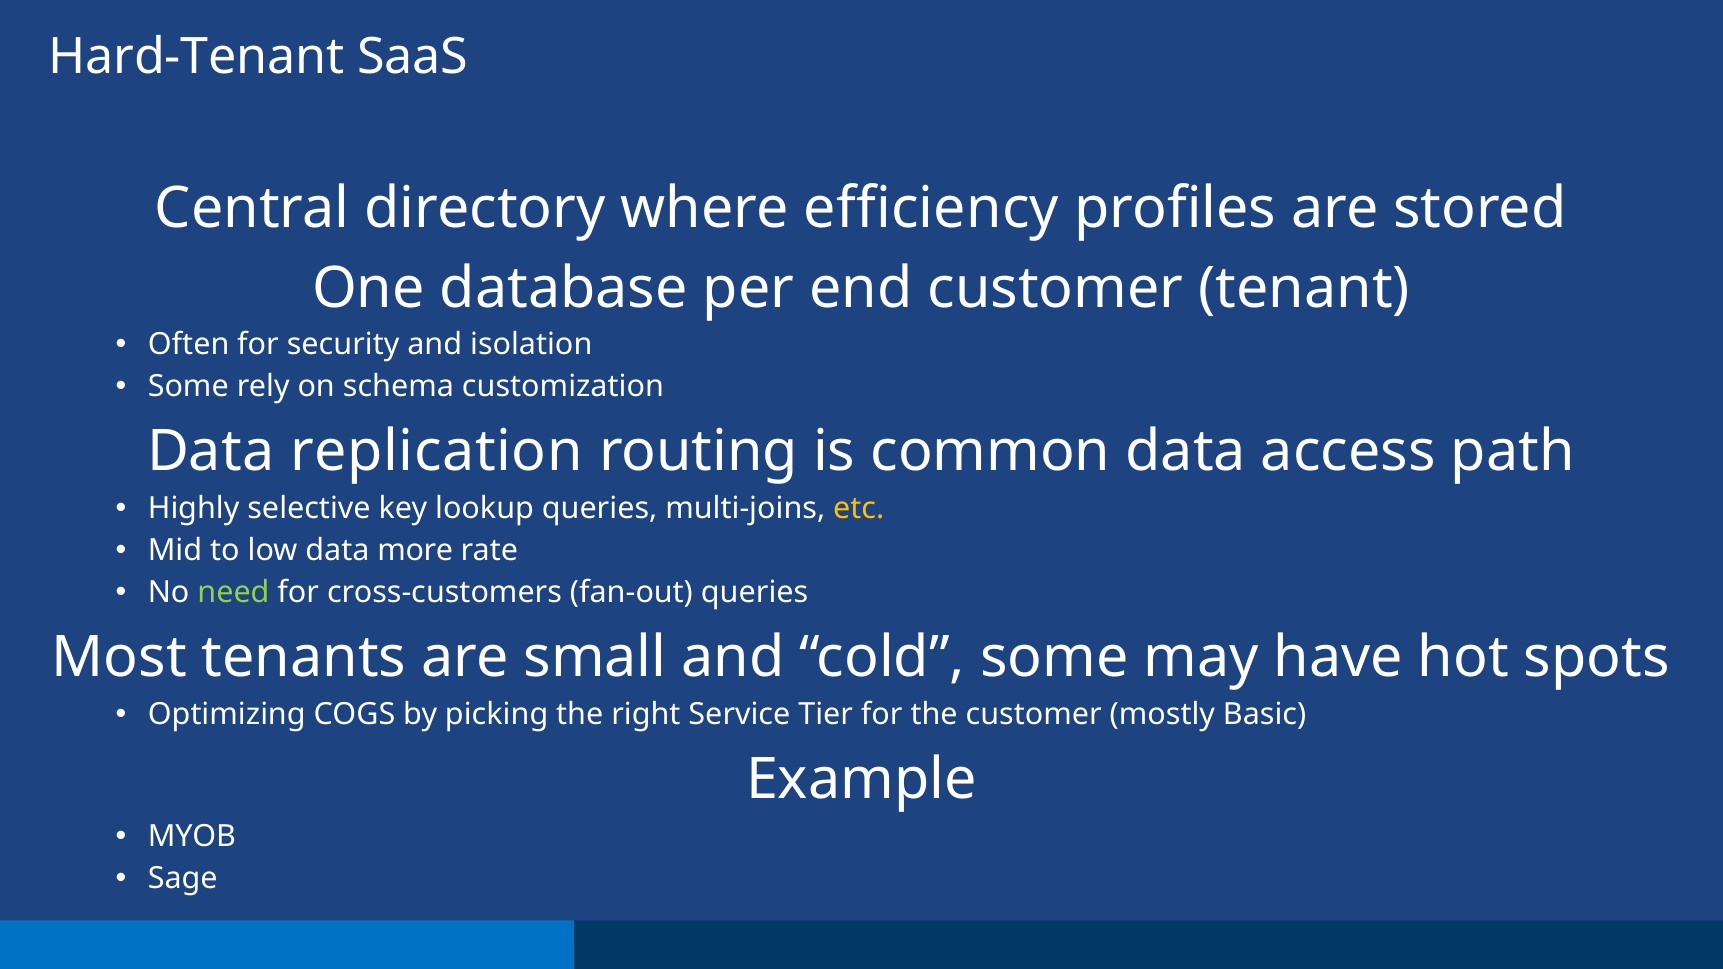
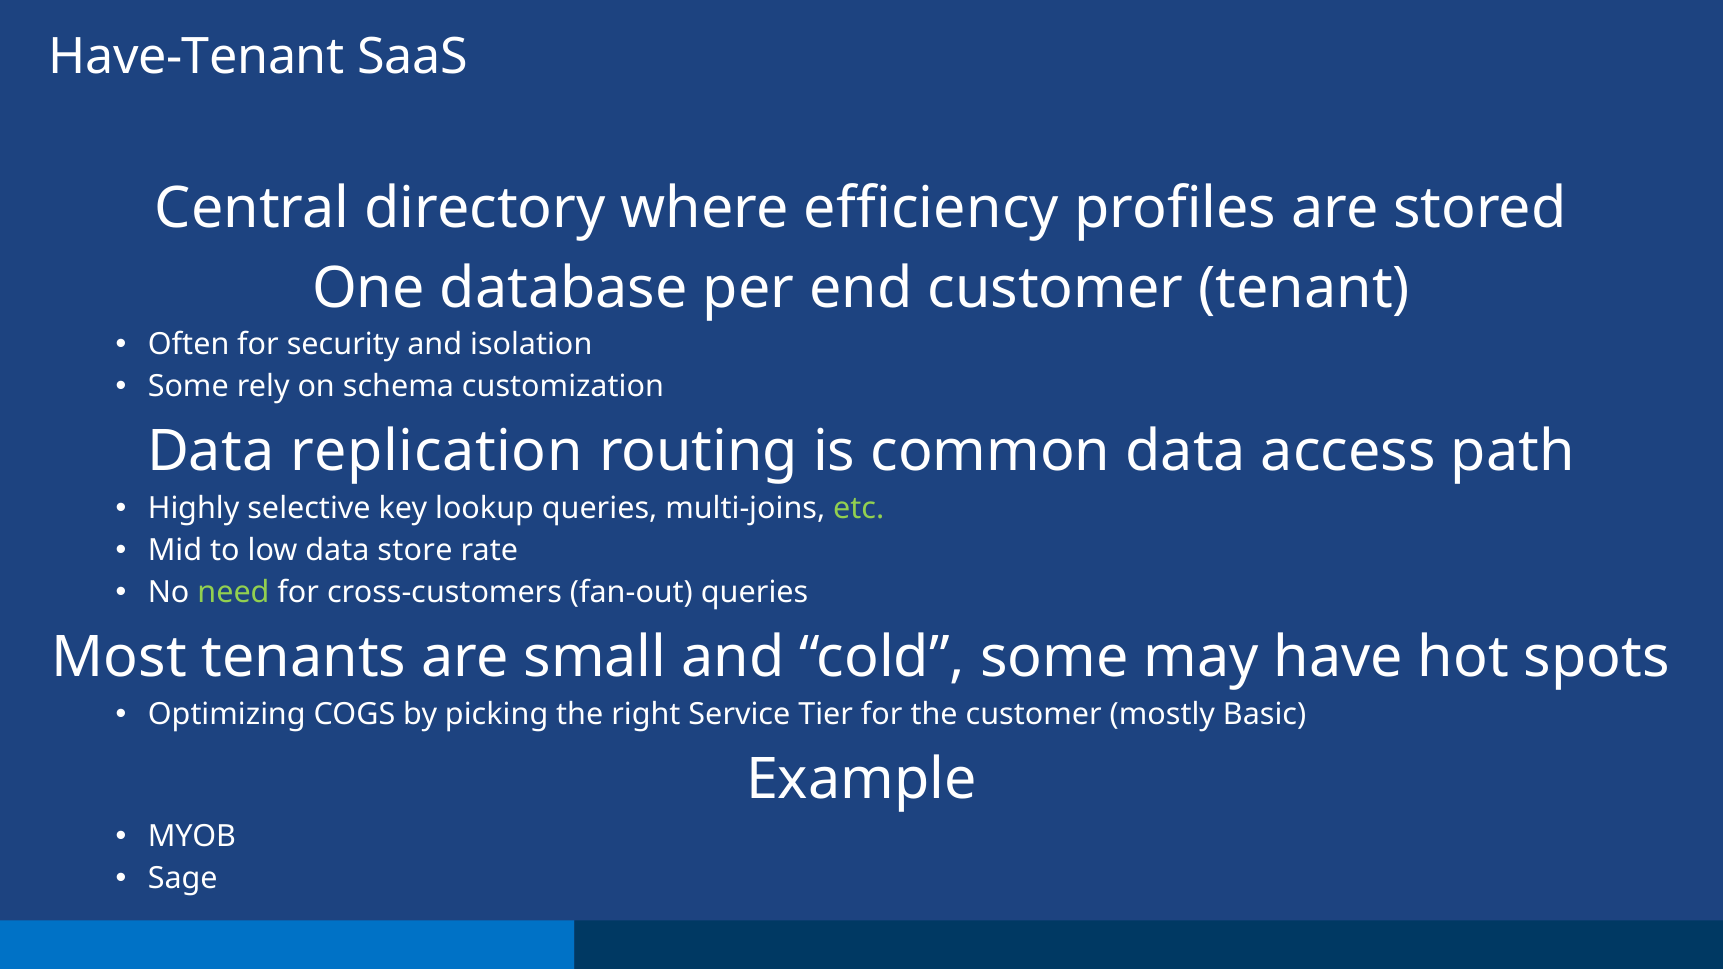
Hard-Tenant: Hard-Tenant -> Have-Tenant (197, 57)
etc colour: yellow -> light green (859, 509)
more: more -> store (415, 551)
